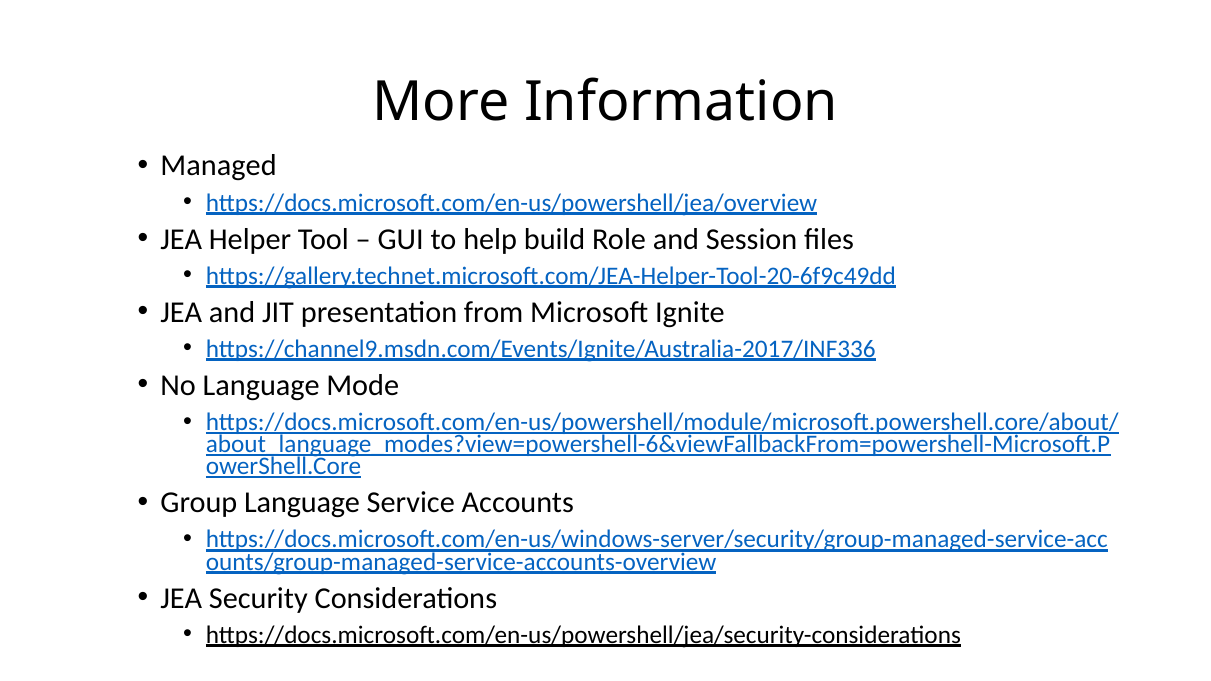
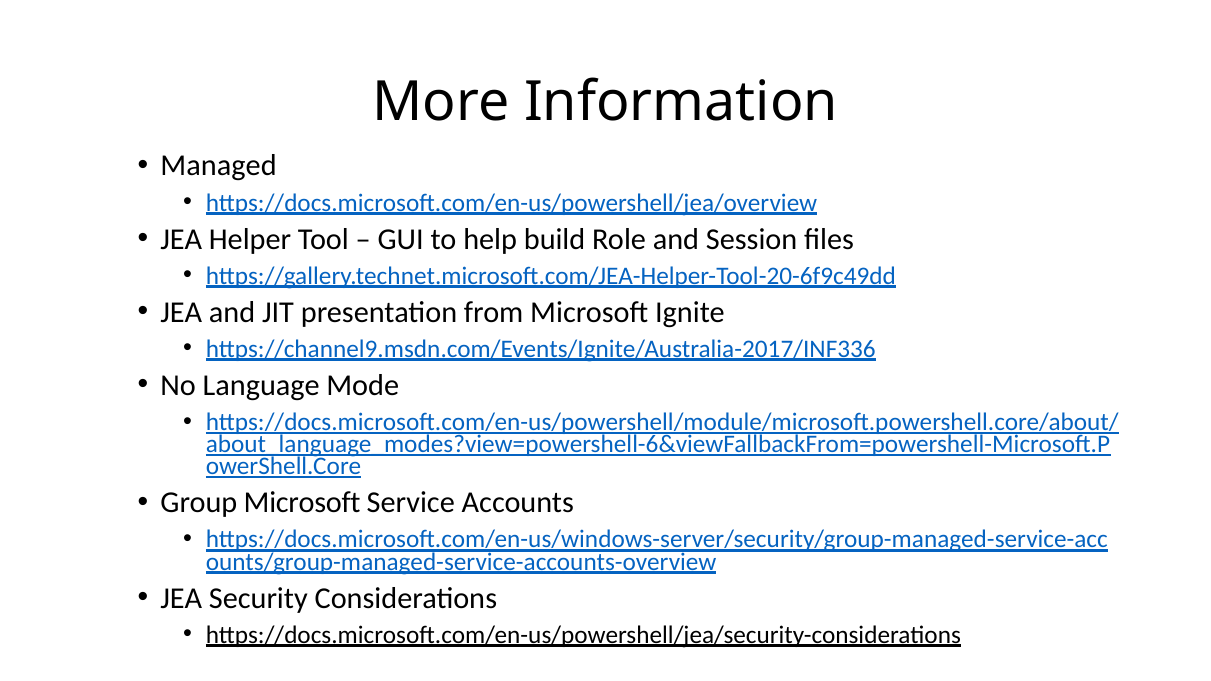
Group Language: Language -> Microsoft (302, 503)
